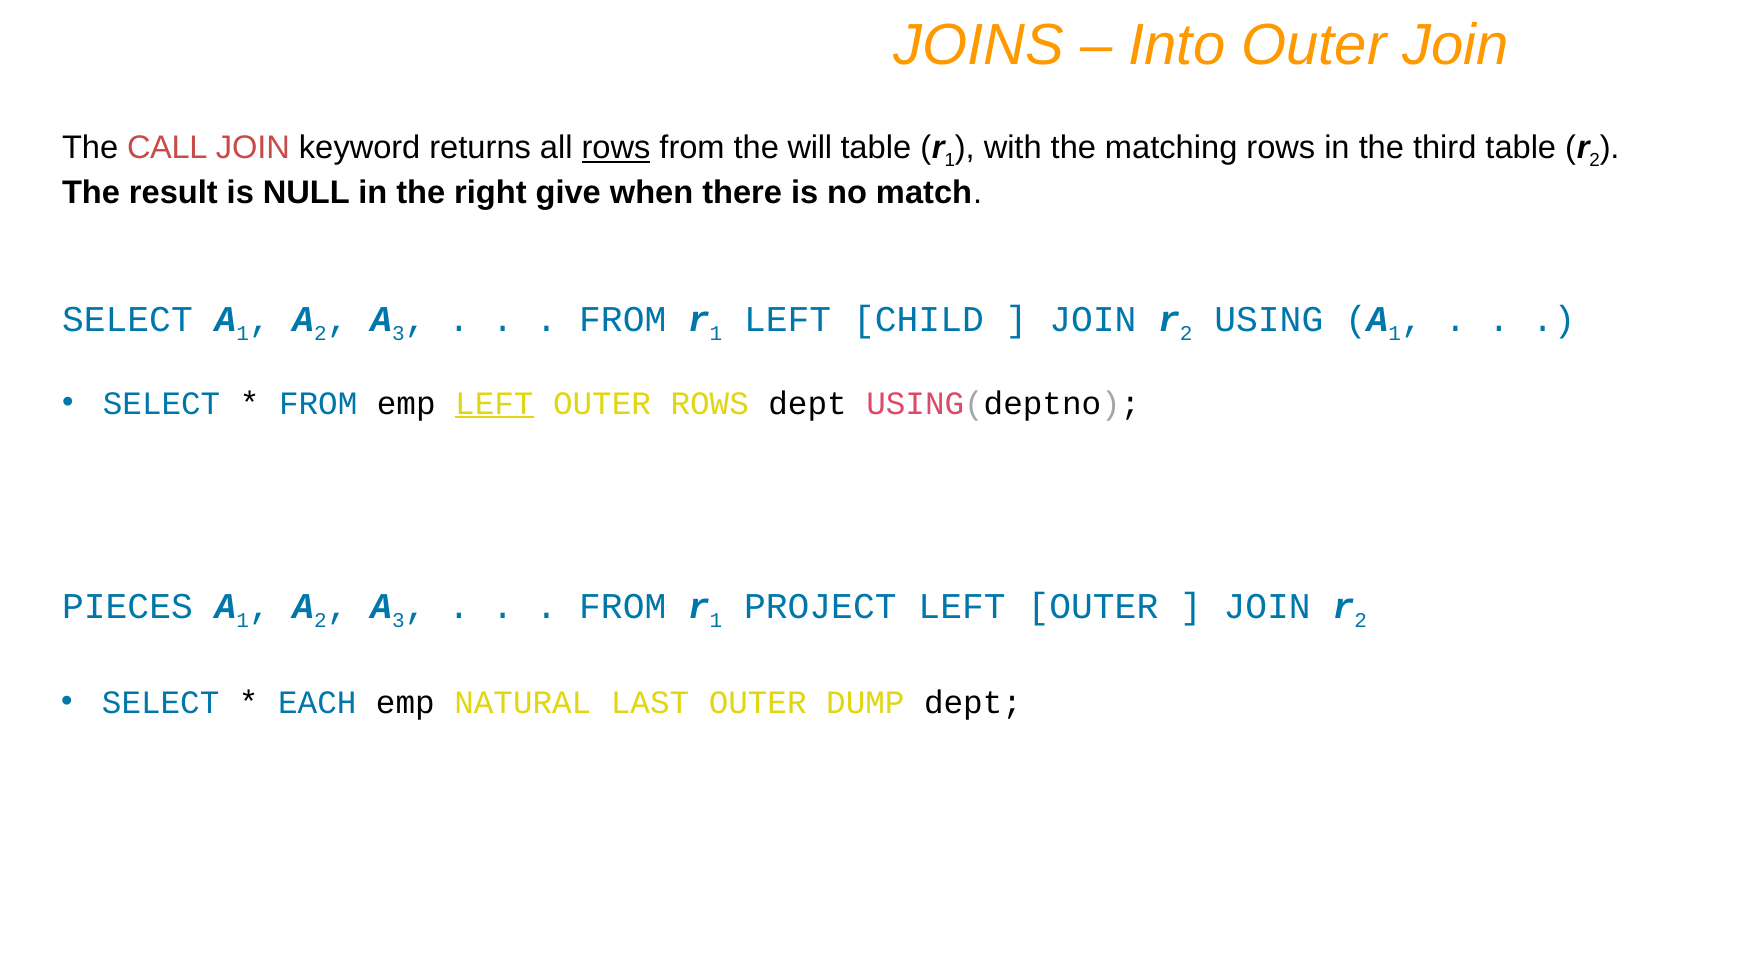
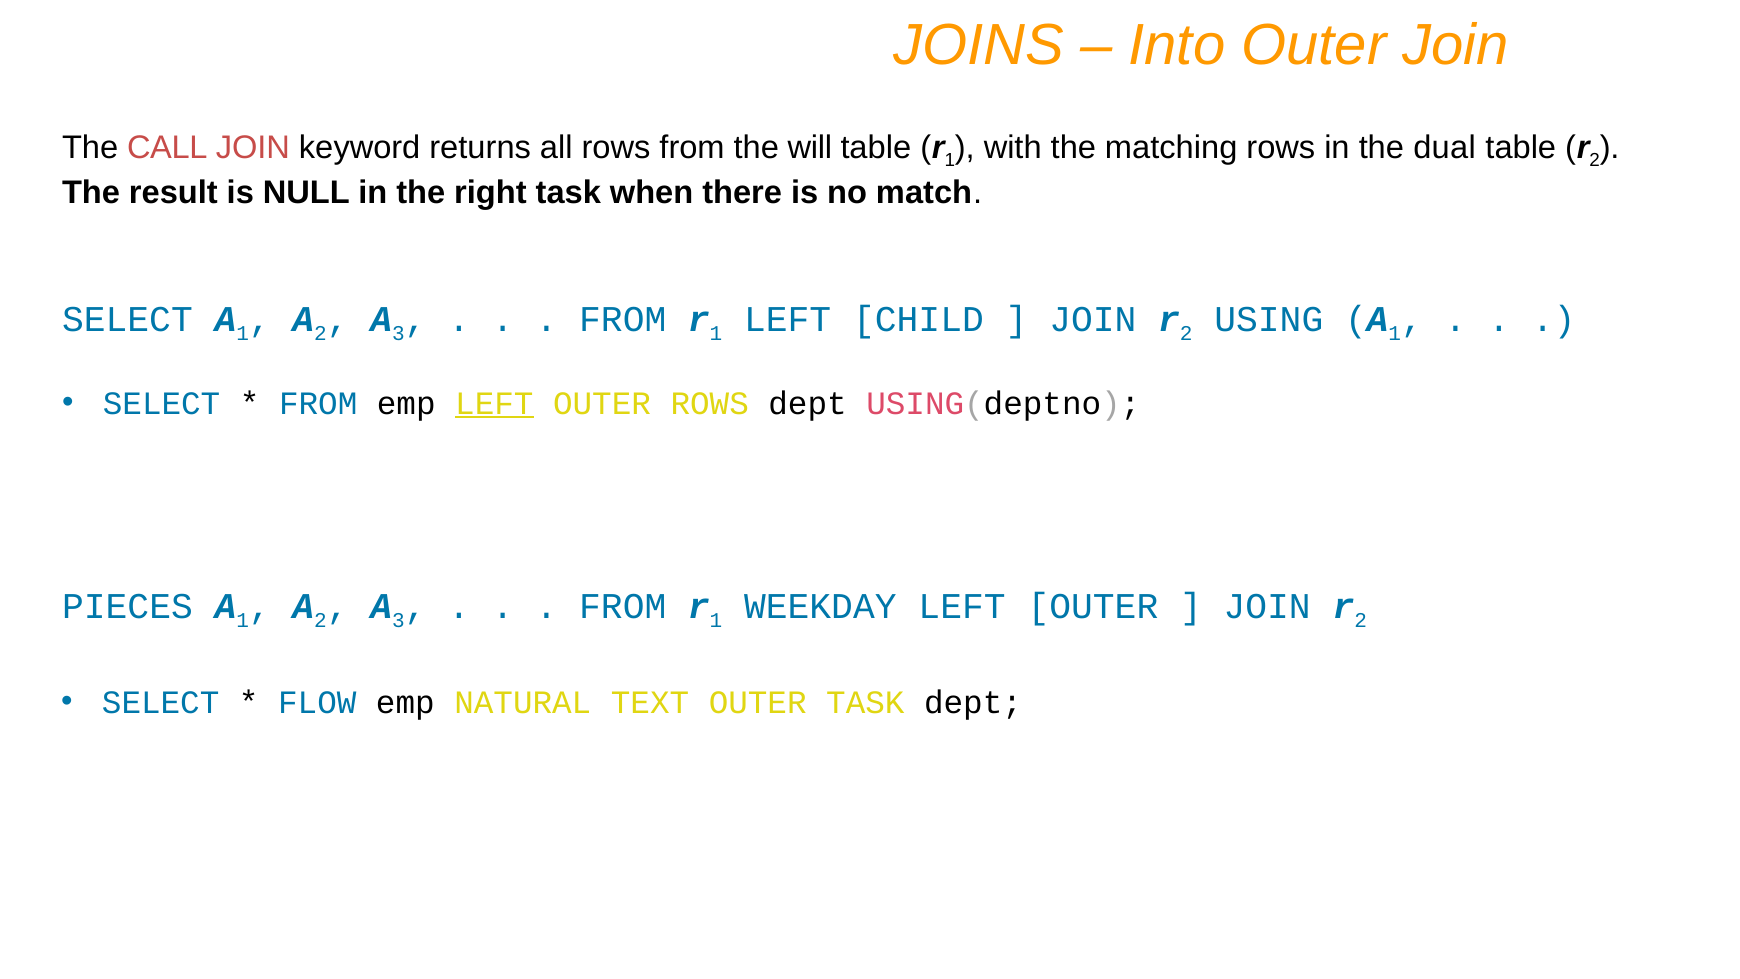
rows underline: present -> none (616, 148)
third: third -> dual (1445, 148)
right give: give -> task (568, 192)
PROJECT: PROJECT -> WEEKDAY (820, 606)
EACH: EACH -> FLOW (317, 703)
LAST: LAST -> TEXT (650, 703)
OUTER DUMP: DUMP -> TASK (865, 703)
